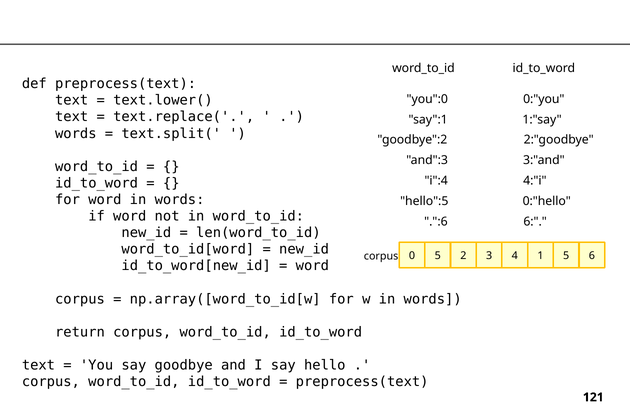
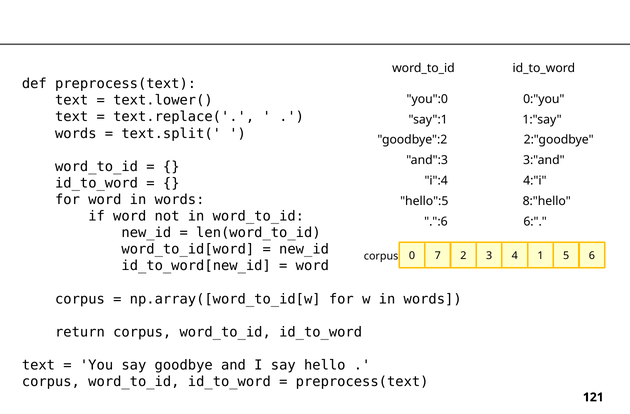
0:"hello: 0:"hello -> 8:"hello (547, 201)
0 5: 5 -> 7 (438, 256)
